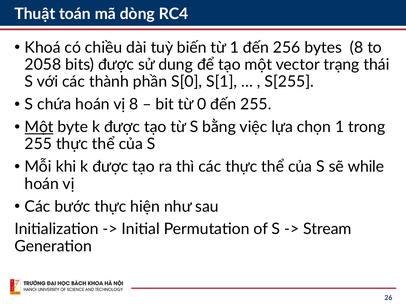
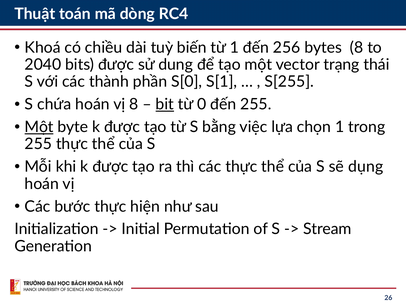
2058: 2058 -> 2040 (43, 65)
bit underline: none -> present (165, 105)
while: while -> dụng (366, 167)
